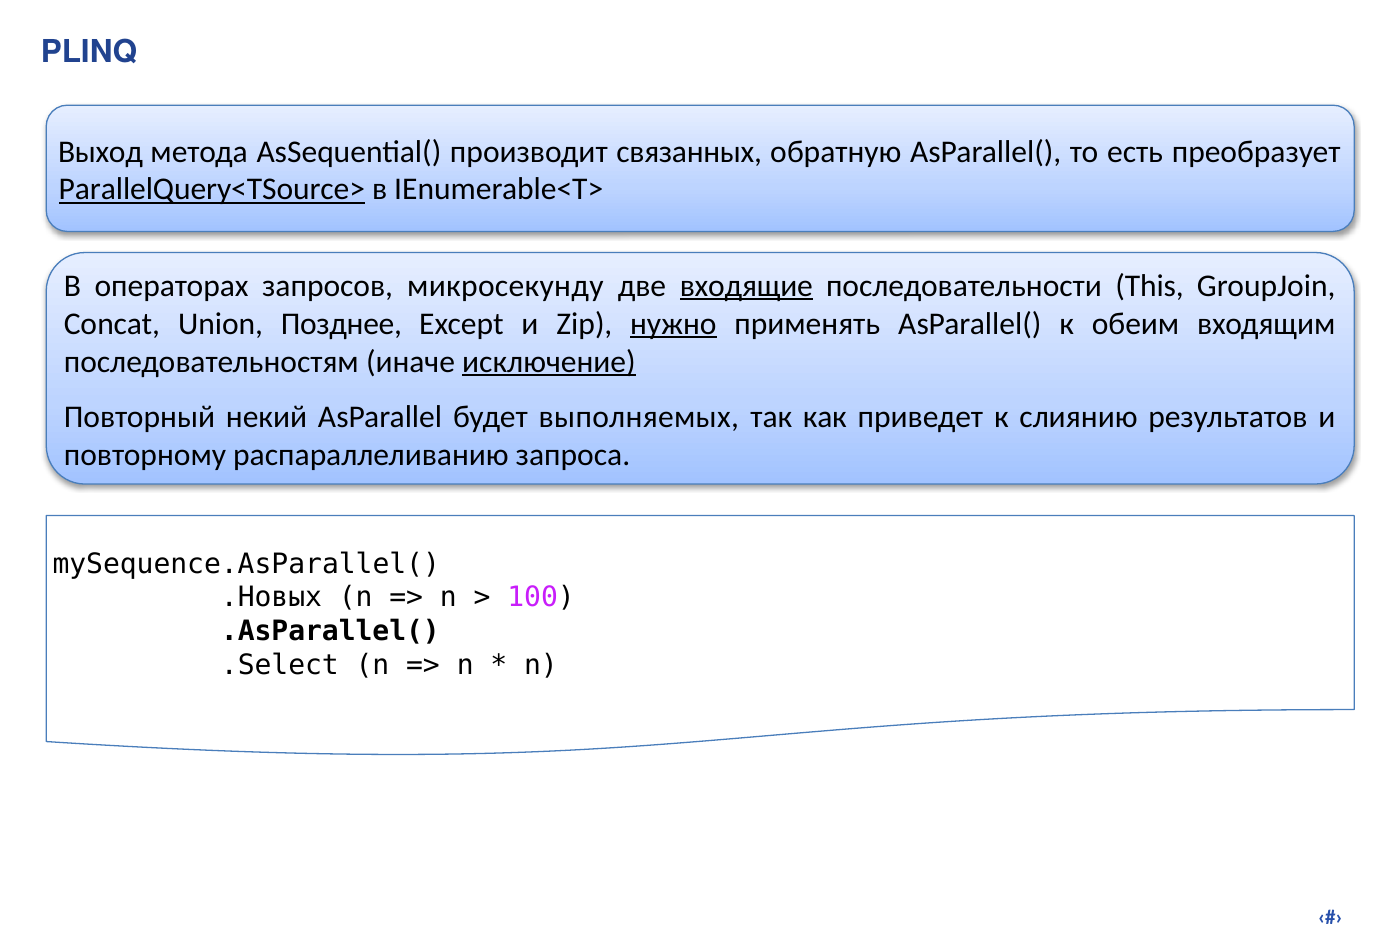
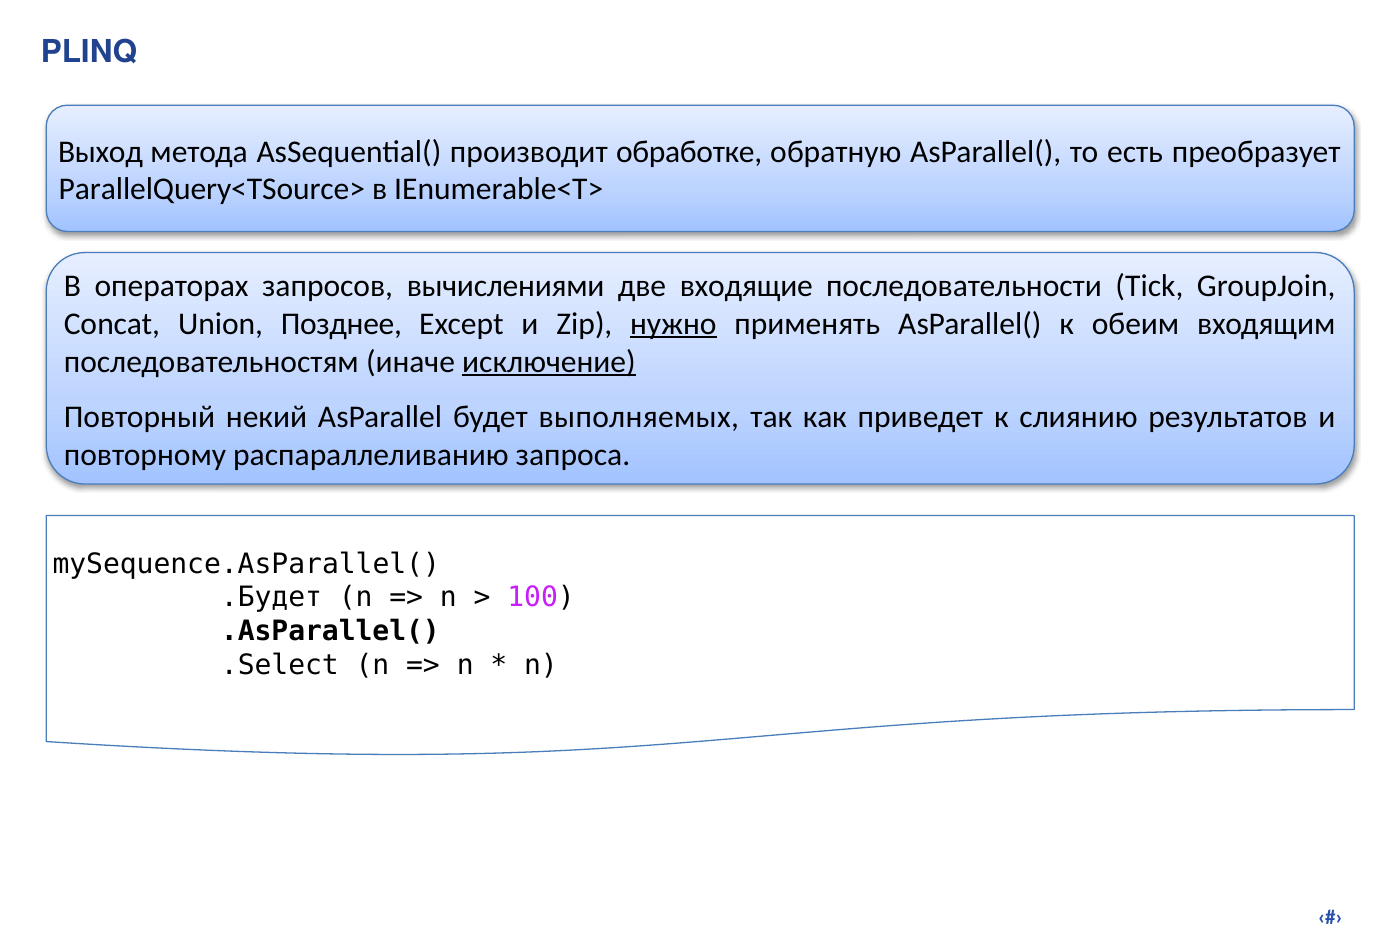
связанных: связанных -> обработке (689, 152)
ParallelQuery<TSource> underline: present -> none (212, 189)
микросекунду: микросекунду -> вычислениями (506, 286)
входящие underline: present -> none (746, 286)
This: This -> Tick (1149, 286)
.Новых: .Новых -> .Будет (271, 598)
